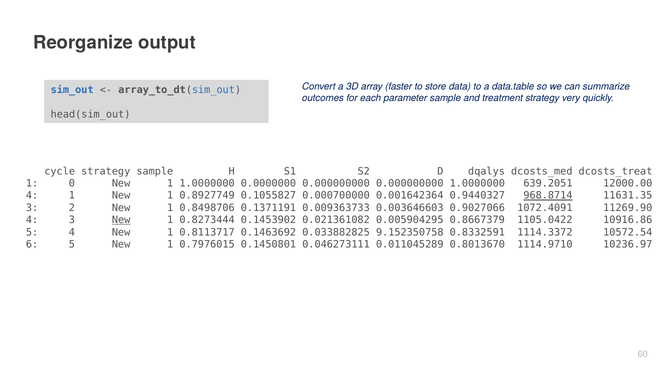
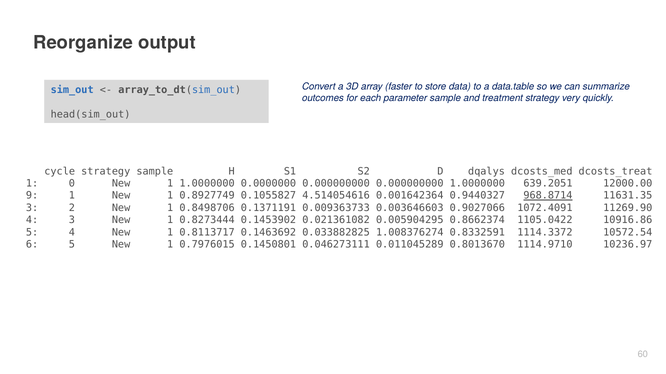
4: 4 -> 9 (32, 196)
0.000700000: 0.000700000 -> 4.514054616 (336, 196)
New underline: present -> none (121, 220)
0.8667379: 0.8667379 -> 0.8662374 (477, 220)
9.152350758: 9.152350758 -> 1.008376274 (410, 233)
